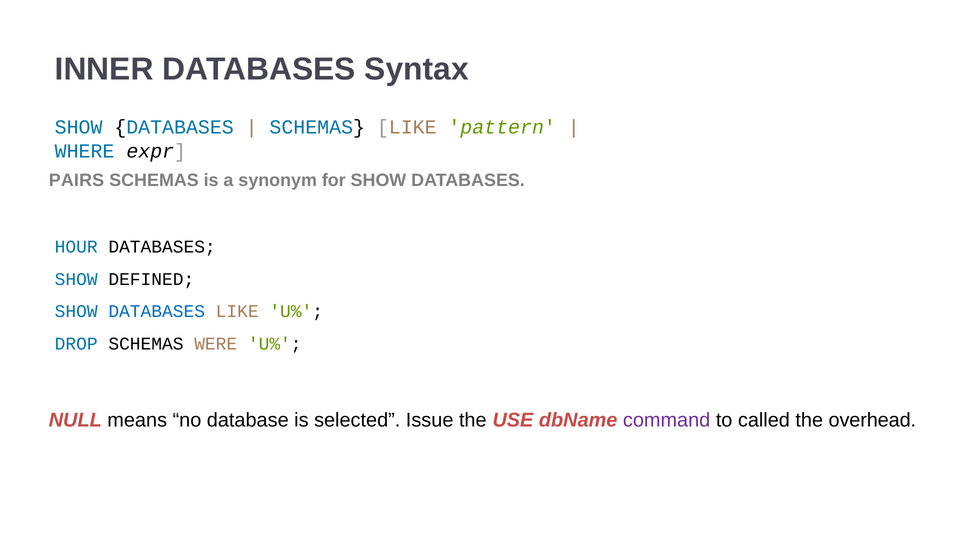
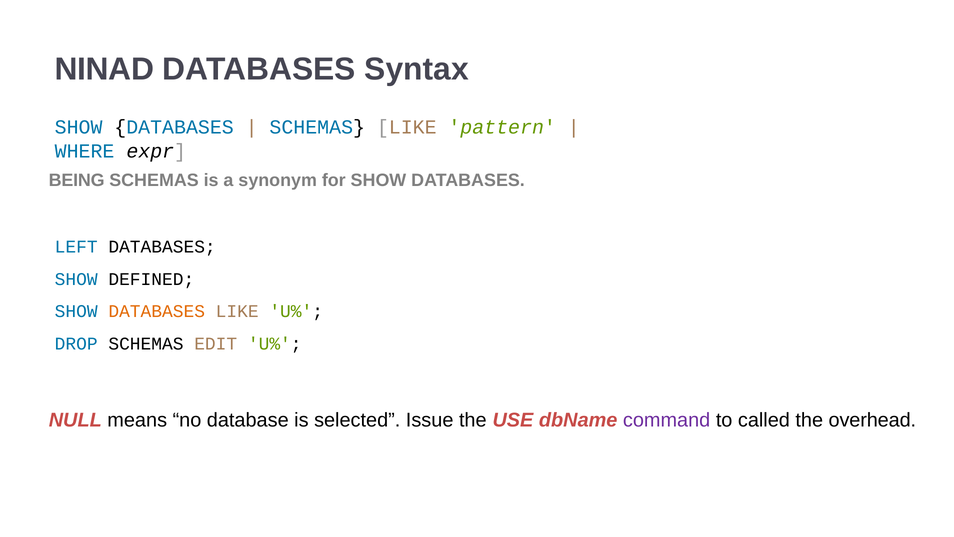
INNER: INNER -> NINAD (104, 69)
PAIRS: PAIRS -> BEING (77, 180)
HOUR: HOUR -> LEFT (76, 247)
DATABASES colour: blue -> orange (157, 311)
WERE: WERE -> EDIT (216, 343)
